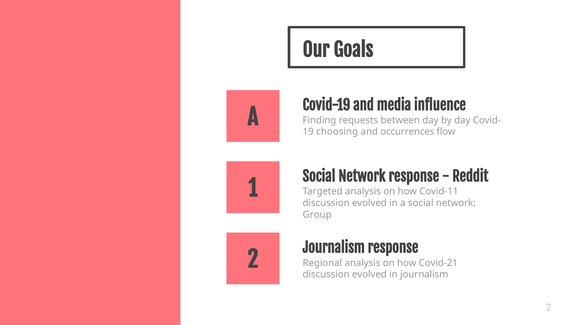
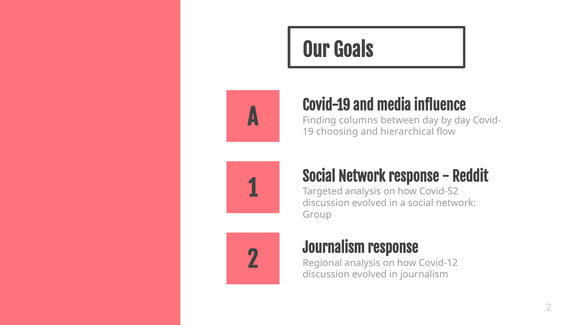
requests: requests -> columns (358, 120)
occurrences: occurrences -> hierarchical (407, 132)
Covid-11: Covid-11 -> Covid-52 (439, 192)
Covid-21: Covid-21 -> Covid-12 (438, 263)
